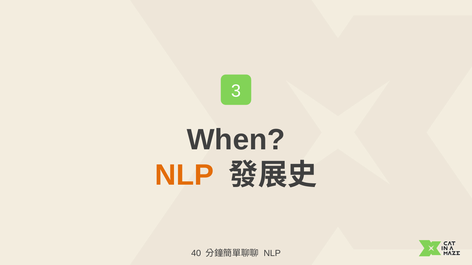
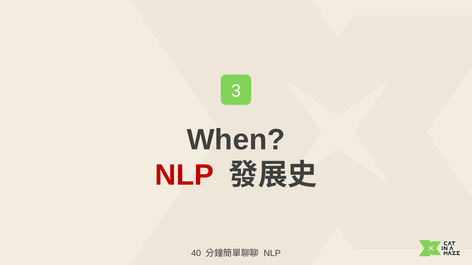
NLP colour: orange -> red (184, 175)
